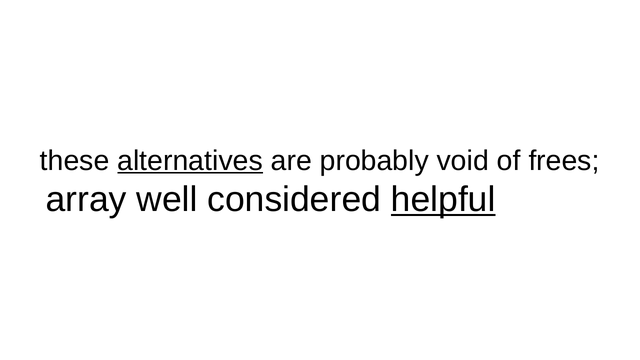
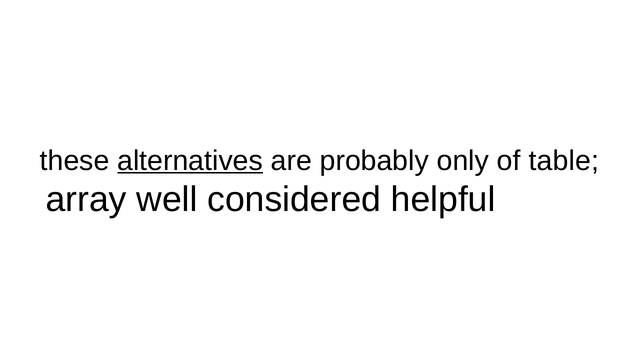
void: void -> only (463, 161)
frees: frees -> table (564, 161)
helpful underline: present -> none (443, 200)
